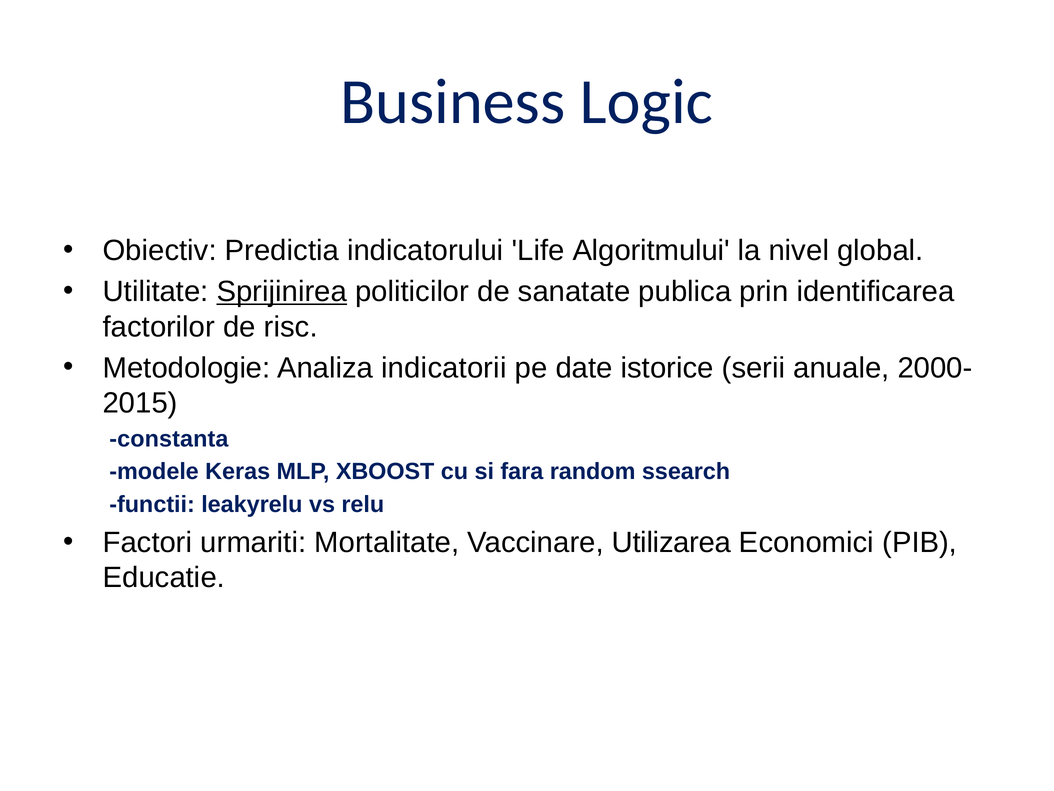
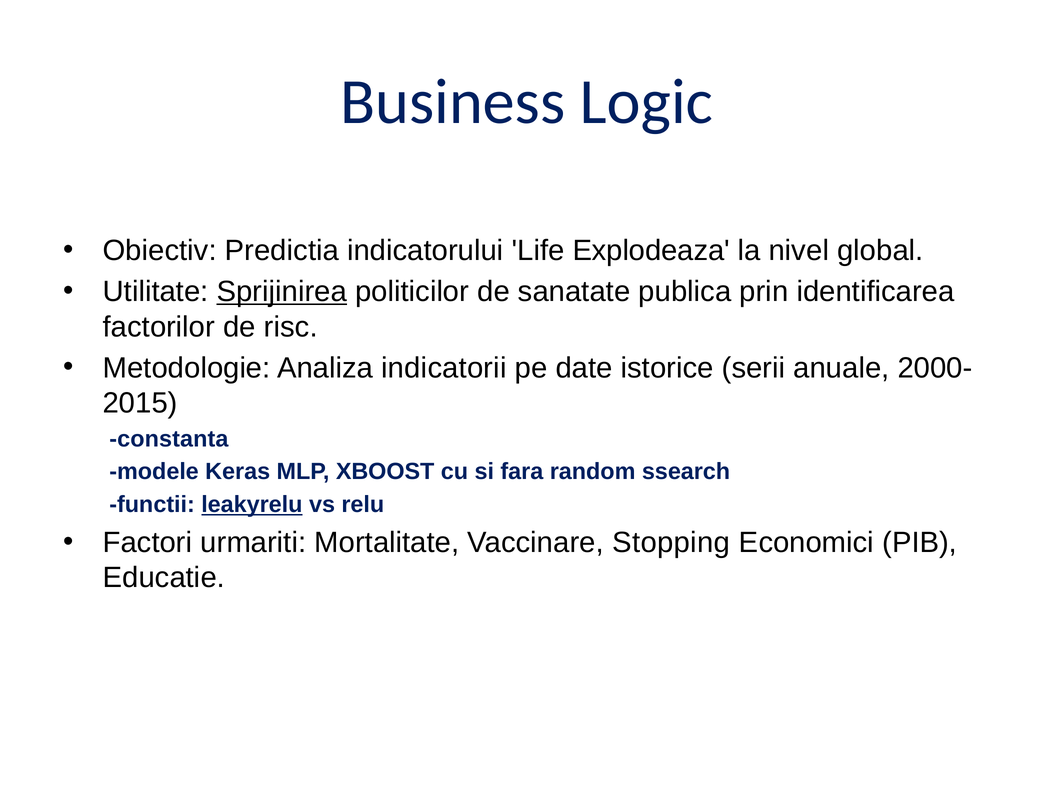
Algoritmului: Algoritmului -> Explodeaza (651, 250)
leakyrelu underline: none -> present (252, 504)
Utilizarea: Utilizarea -> Stopping (671, 542)
